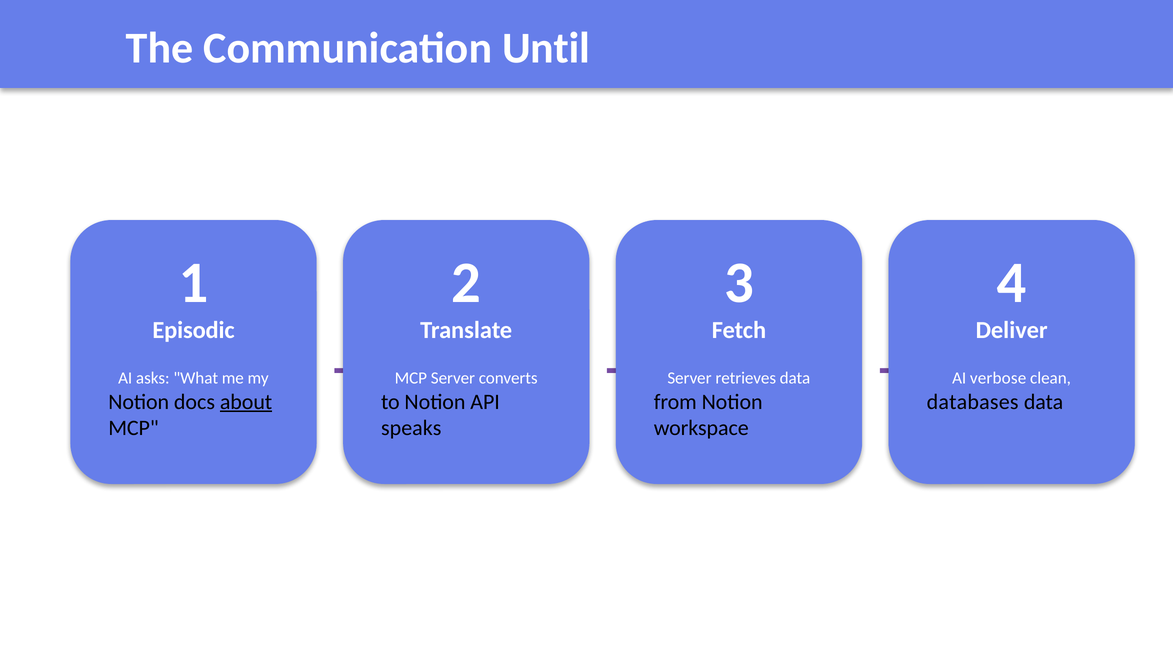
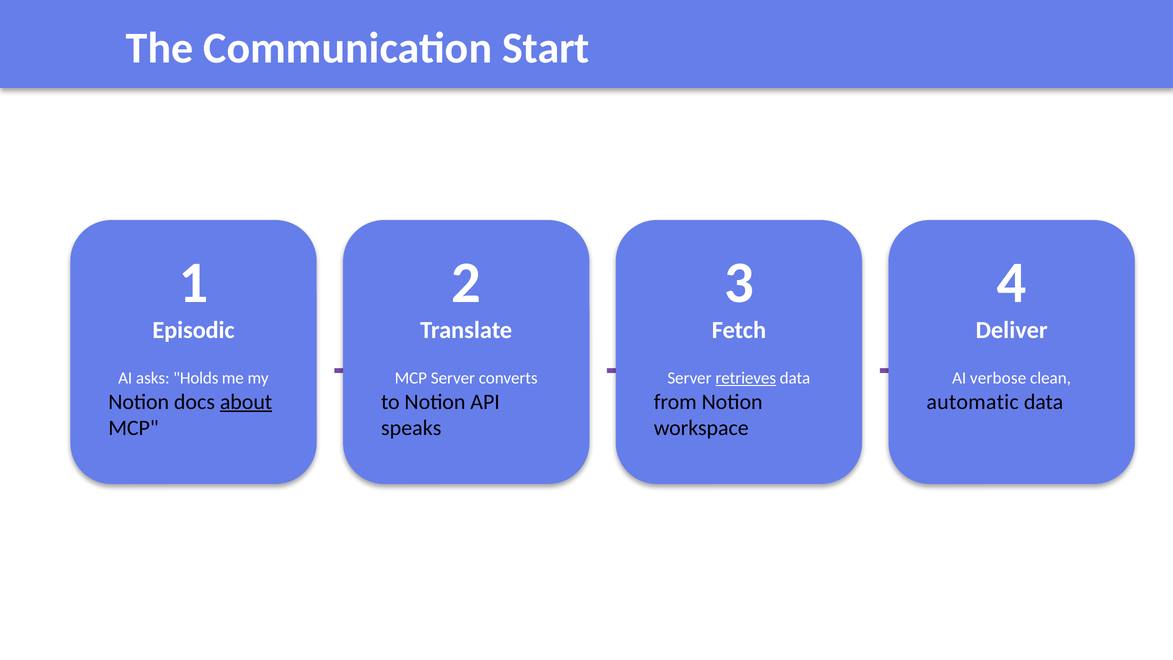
Until: Until -> Start (546, 48)
What: What -> Holds (196, 378)
retrieves underline: none -> present (746, 378)
databases: databases -> automatic (973, 402)
